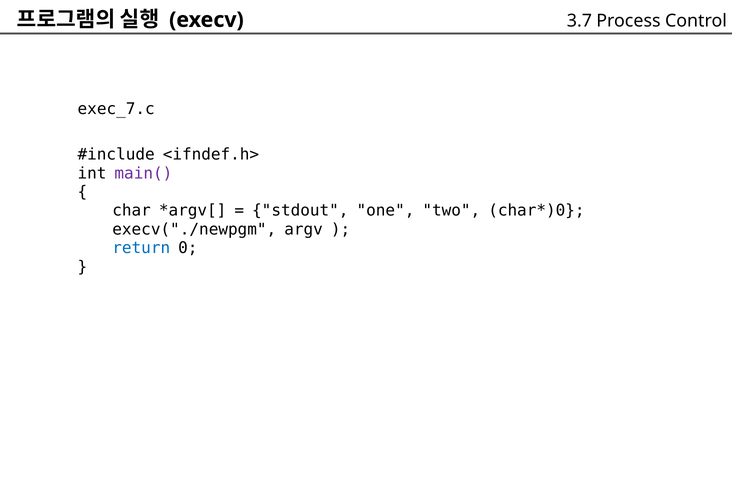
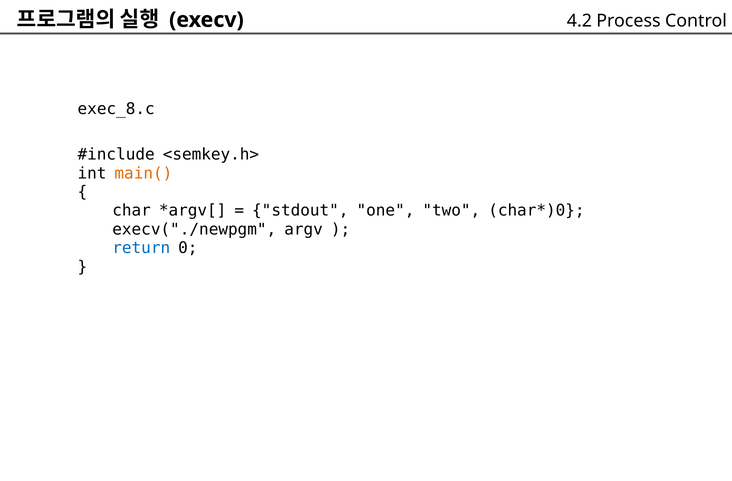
3.7: 3.7 -> 4.2 (579, 21)
exec_7.c: exec_7.c -> exec_8.c (116, 109)
<ifndef.h>: <ifndef.h> -> <semkey.h> (211, 154)
main( colour: purple -> orange (143, 173)
